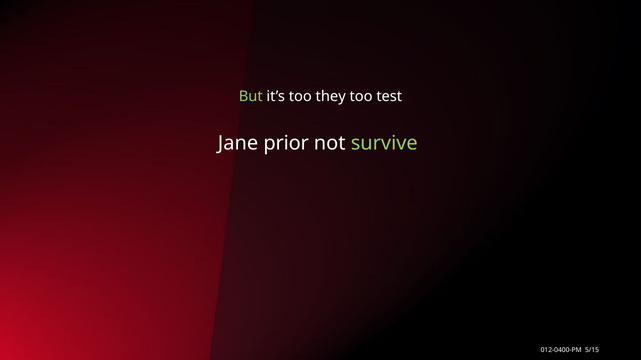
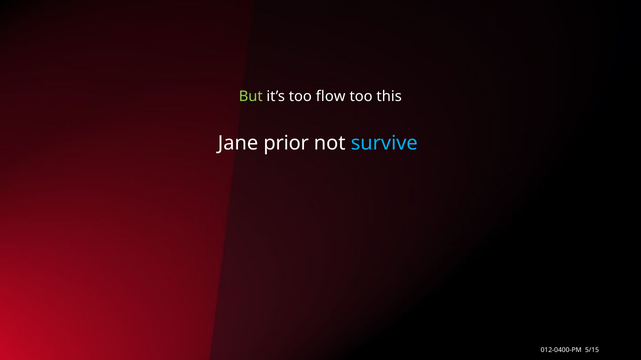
they: they -> flow (331, 96)
test: test -> this (389, 96)
survive colour: light green -> light blue (384, 143)
